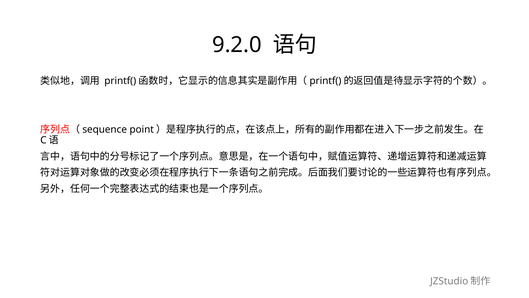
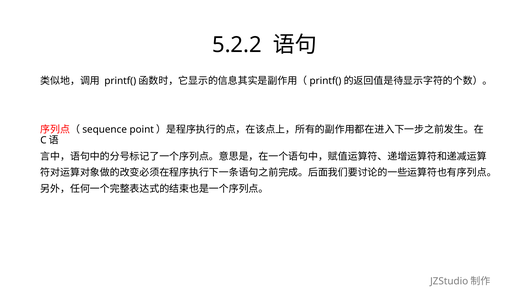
9.2.0: 9.2.0 -> 5.2.2 (237, 45)
